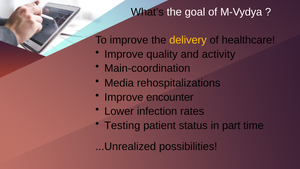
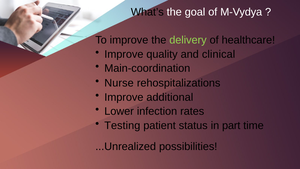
delivery colour: yellow -> light green (188, 40)
activity: activity -> clinical (219, 54)
Media: Media -> Nurse (119, 83)
encounter: encounter -> additional (170, 97)
